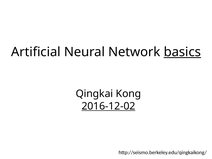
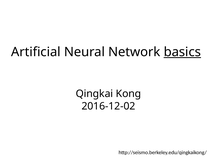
2016-12-02 underline: present -> none (108, 106)
